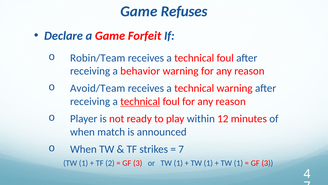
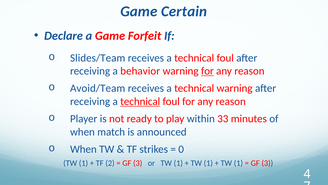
Refuses: Refuses -> Certain (184, 11)
Robin/Team: Robin/Team -> Slides/Team (98, 58)
for underline: none -> present (207, 71)
12: 12 -> 33 (223, 118)
7: 7 -> 0 (181, 149)
